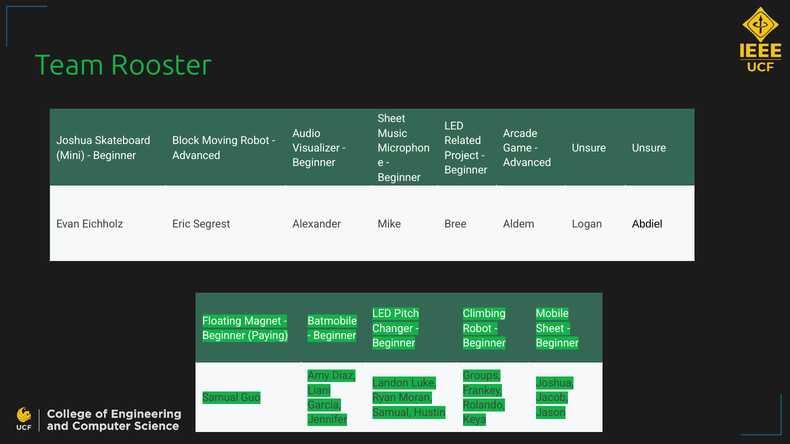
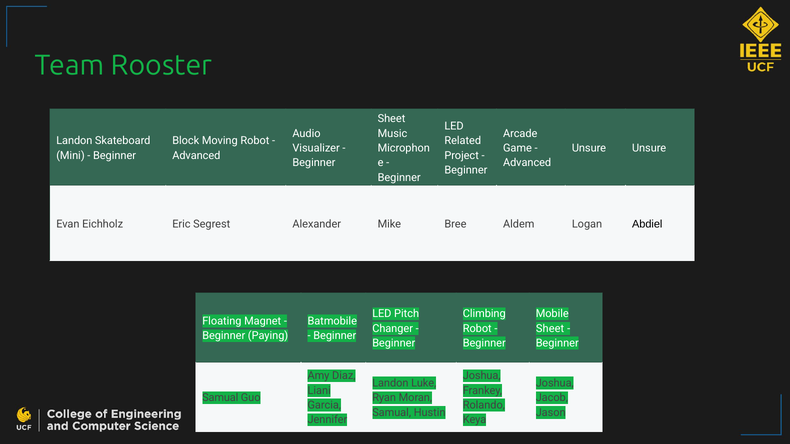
Joshua: Joshua -> Landon (74, 141)
Groups: Groups -> Joshua (482, 376)
